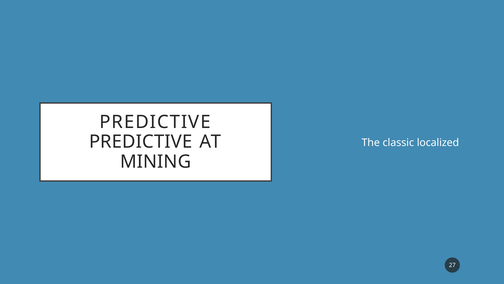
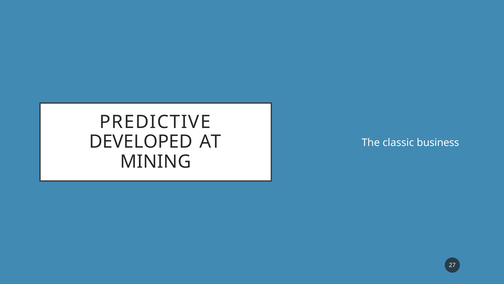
PREDICTIVE: PREDICTIVE -> DEVELOPED (141, 142)
localized: localized -> business (438, 142)
